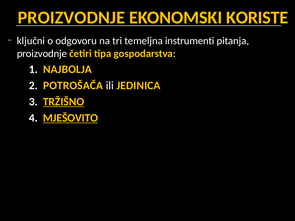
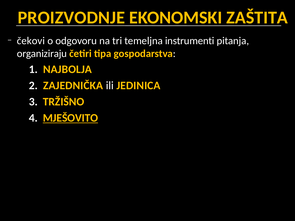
KORISTE: KORISTE -> ZAŠTITA (257, 18)
ključni: ključni -> čekovi (31, 41)
proizvodnje: proizvodnje -> organiziraju (42, 54)
POTROŠAČA: POTROŠAČA -> ZAJEDNIČKA (73, 86)
TRŽIŠNO underline: present -> none (64, 102)
